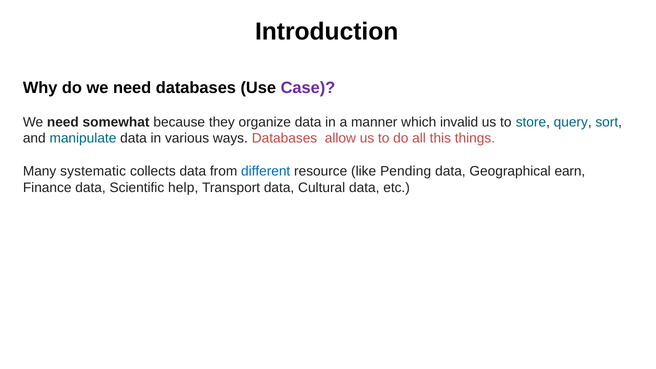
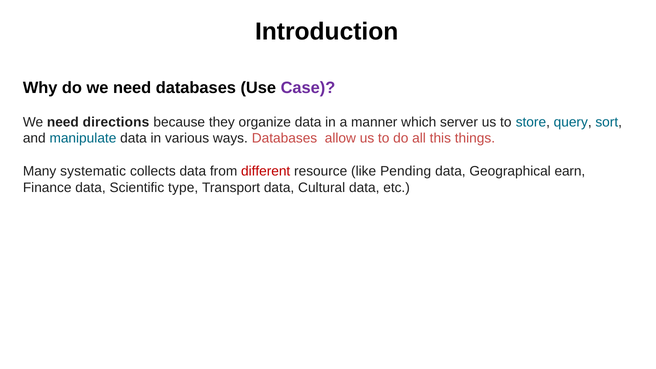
somewhat: somewhat -> directions (116, 122)
invalid: invalid -> server (459, 122)
different colour: blue -> red (266, 171)
help: help -> type (183, 188)
